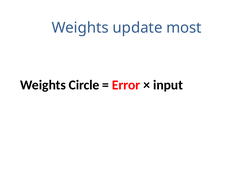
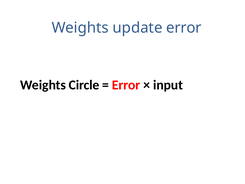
update most: most -> error (184, 28)
